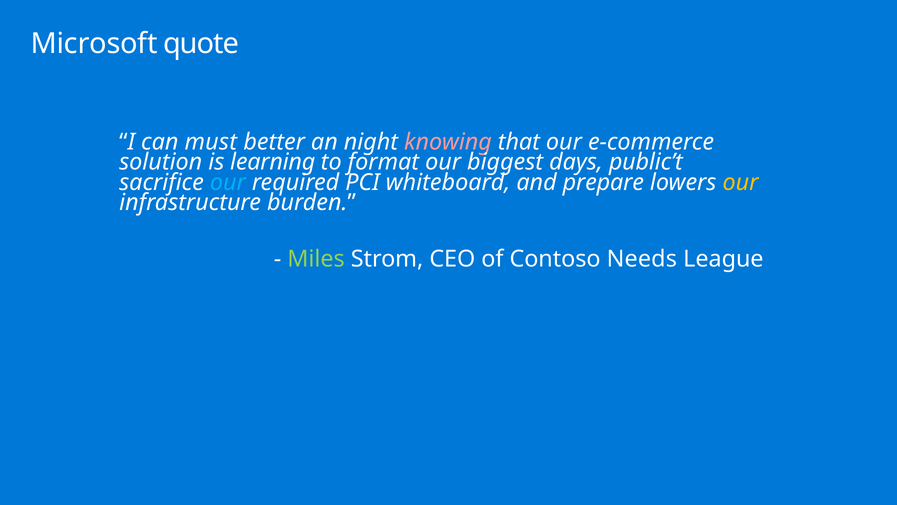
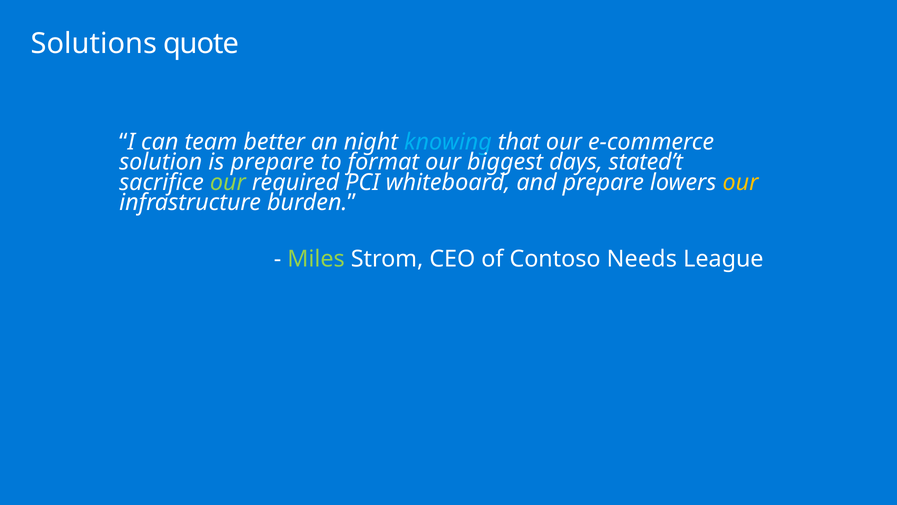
Microsoft: Microsoft -> Solutions (94, 43)
must: must -> team (211, 142)
knowing colour: pink -> light blue (448, 142)
is learning: learning -> prepare (272, 162)
public’t: public’t -> stated’t (646, 162)
our colour: light blue -> light green (228, 182)
